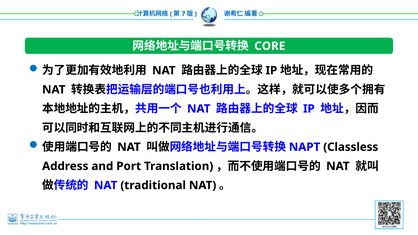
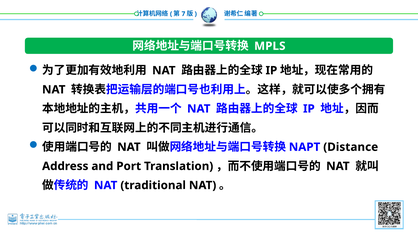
CORE: CORE -> MPLS (270, 46)
Classless: Classless -> Distance (351, 147)
